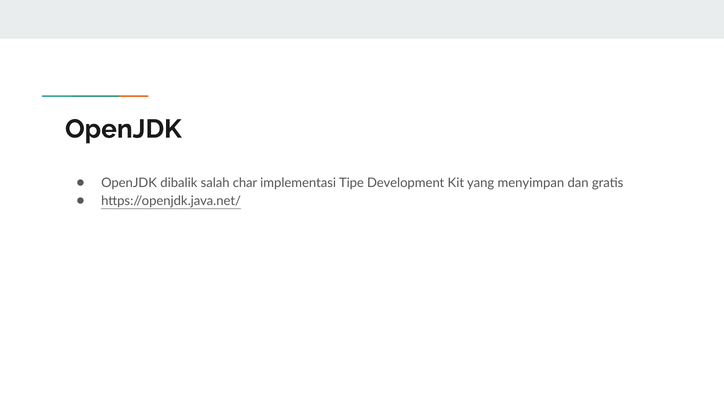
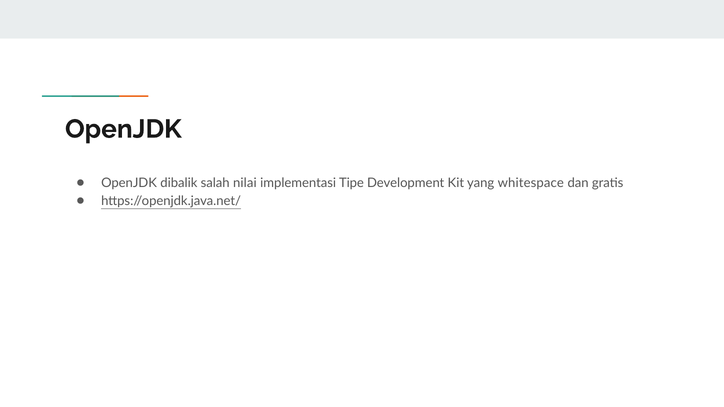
char: char -> nilai (245, 183)
menyimpan: menyimpan -> whitespace (531, 183)
